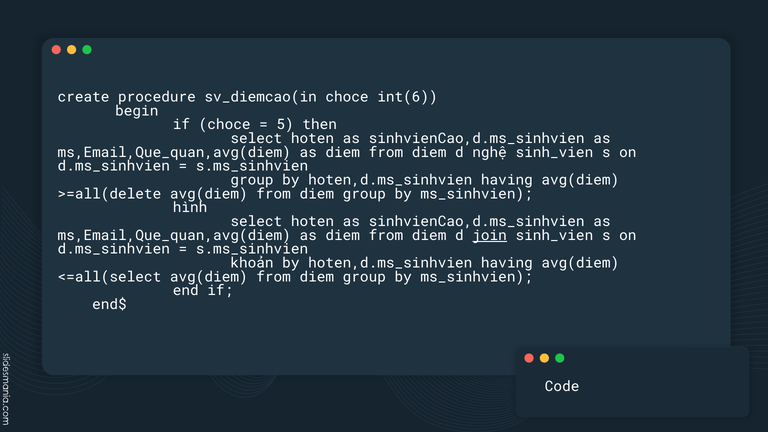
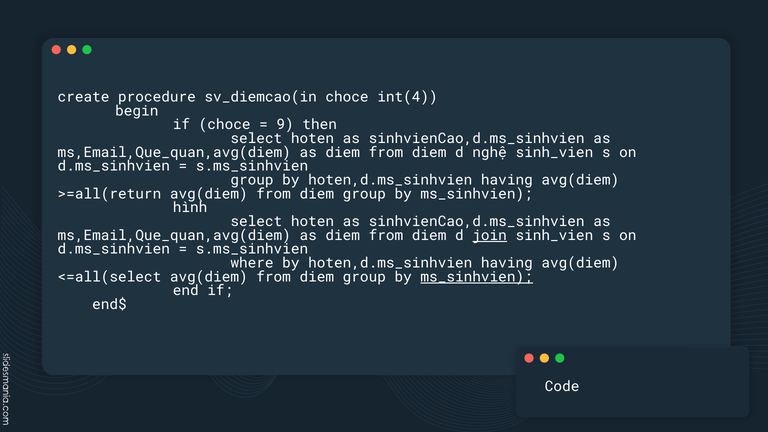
int(6: int(6 -> int(4 (408, 97)
5: 5 -> 9 (285, 125)
>=all(delete: >=all(delete -> >=all(return (109, 194)
khoản: khoản -> where (252, 263)
ms_sinhvien underline: none -> present (477, 277)
